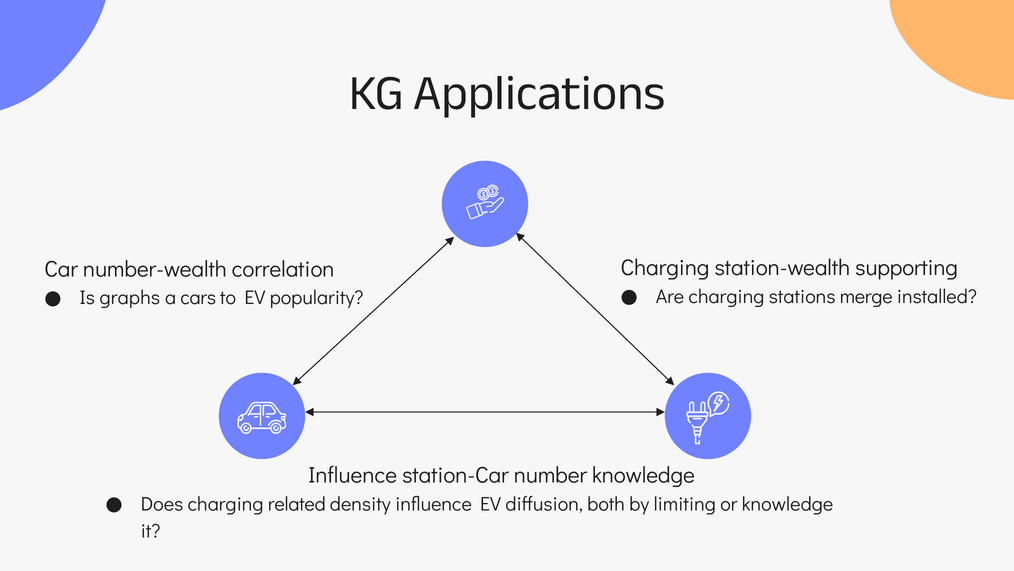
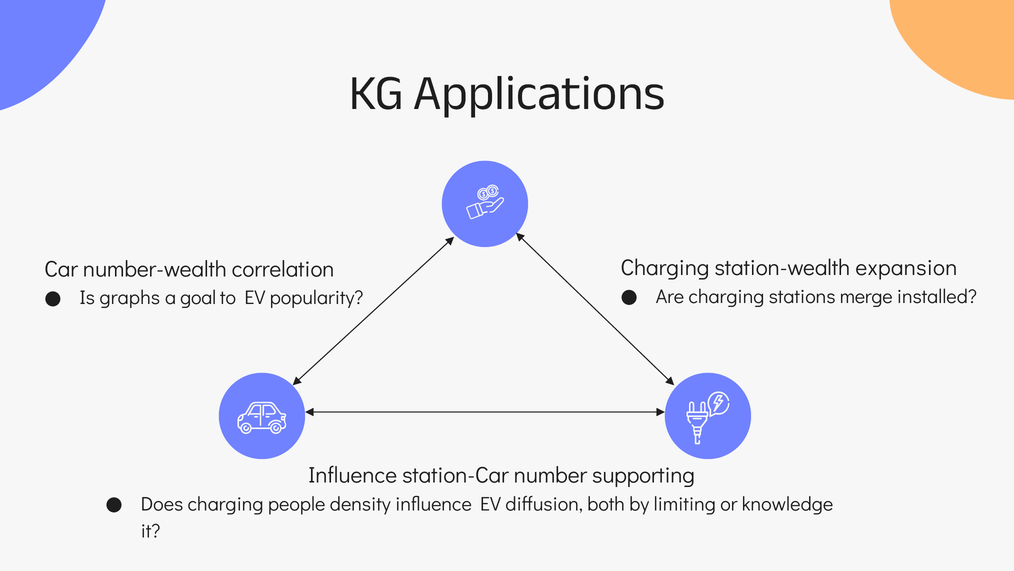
supporting: supporting -> expansion (906, 268)
cars: cars -> goal (198, 297)
number knowledge: knowledge -> supporting (644, 475)
related: related -> people (297, 504)
